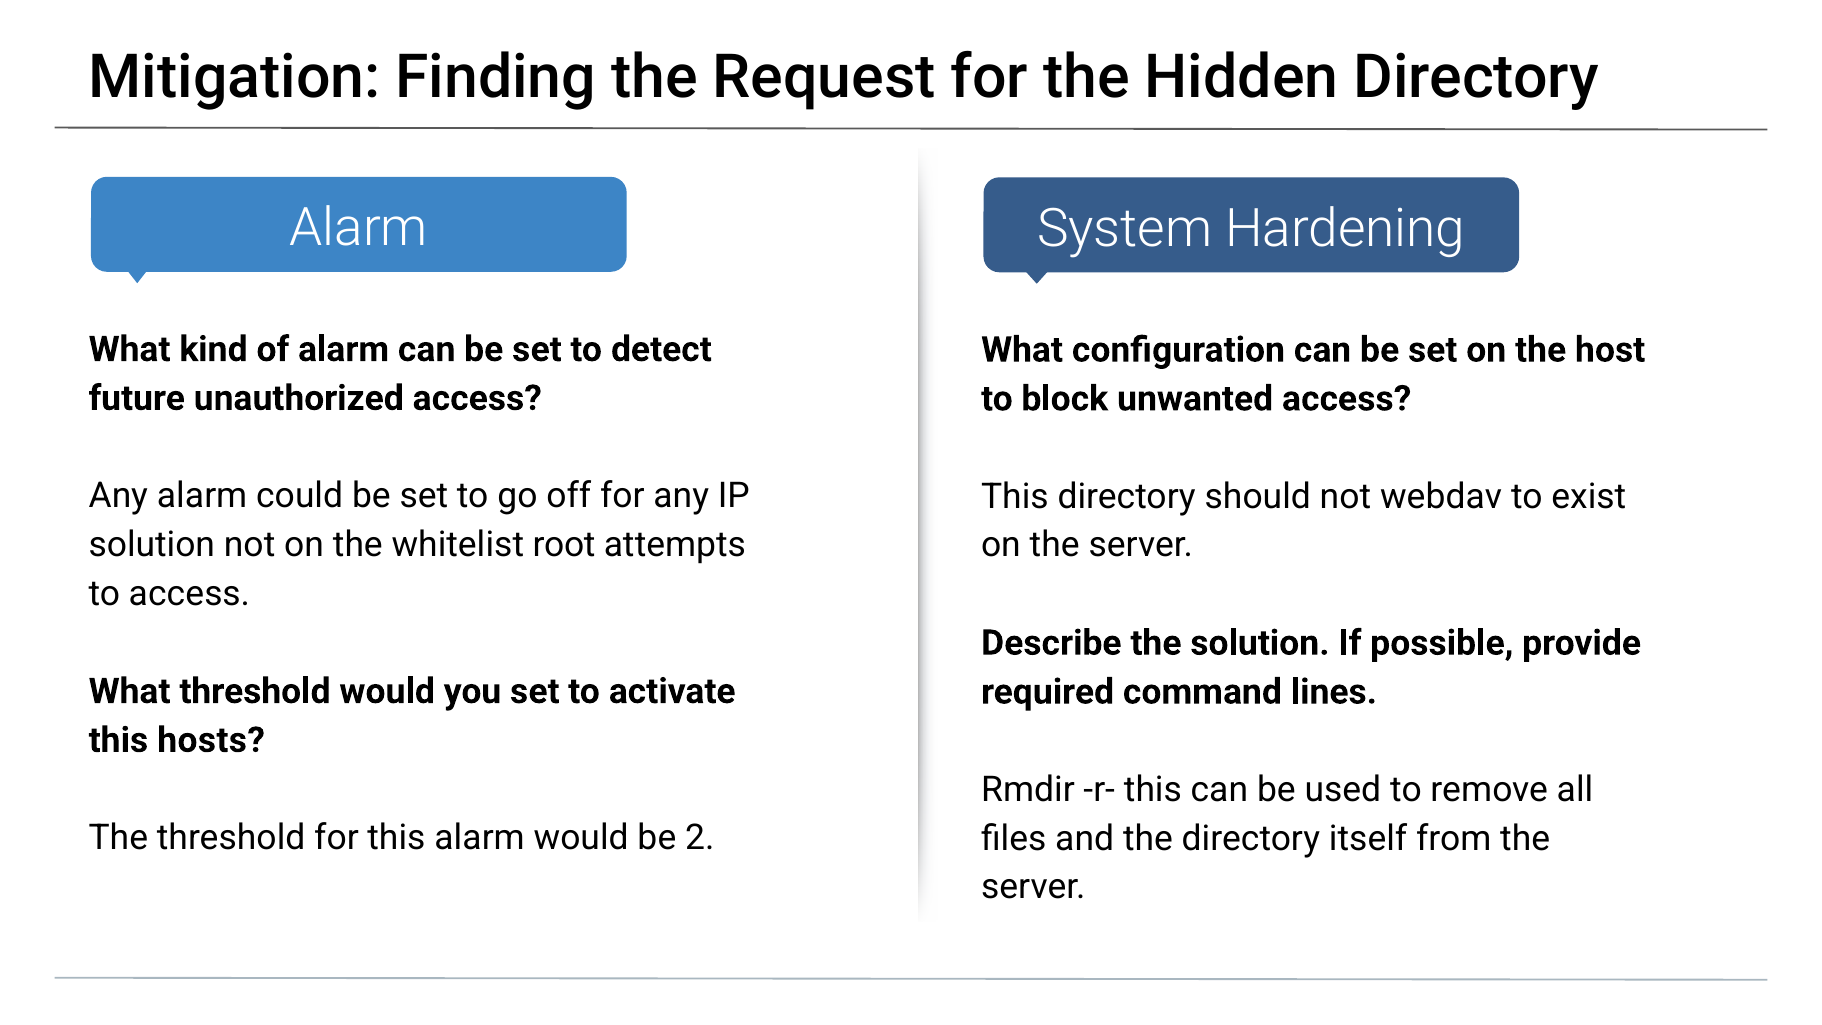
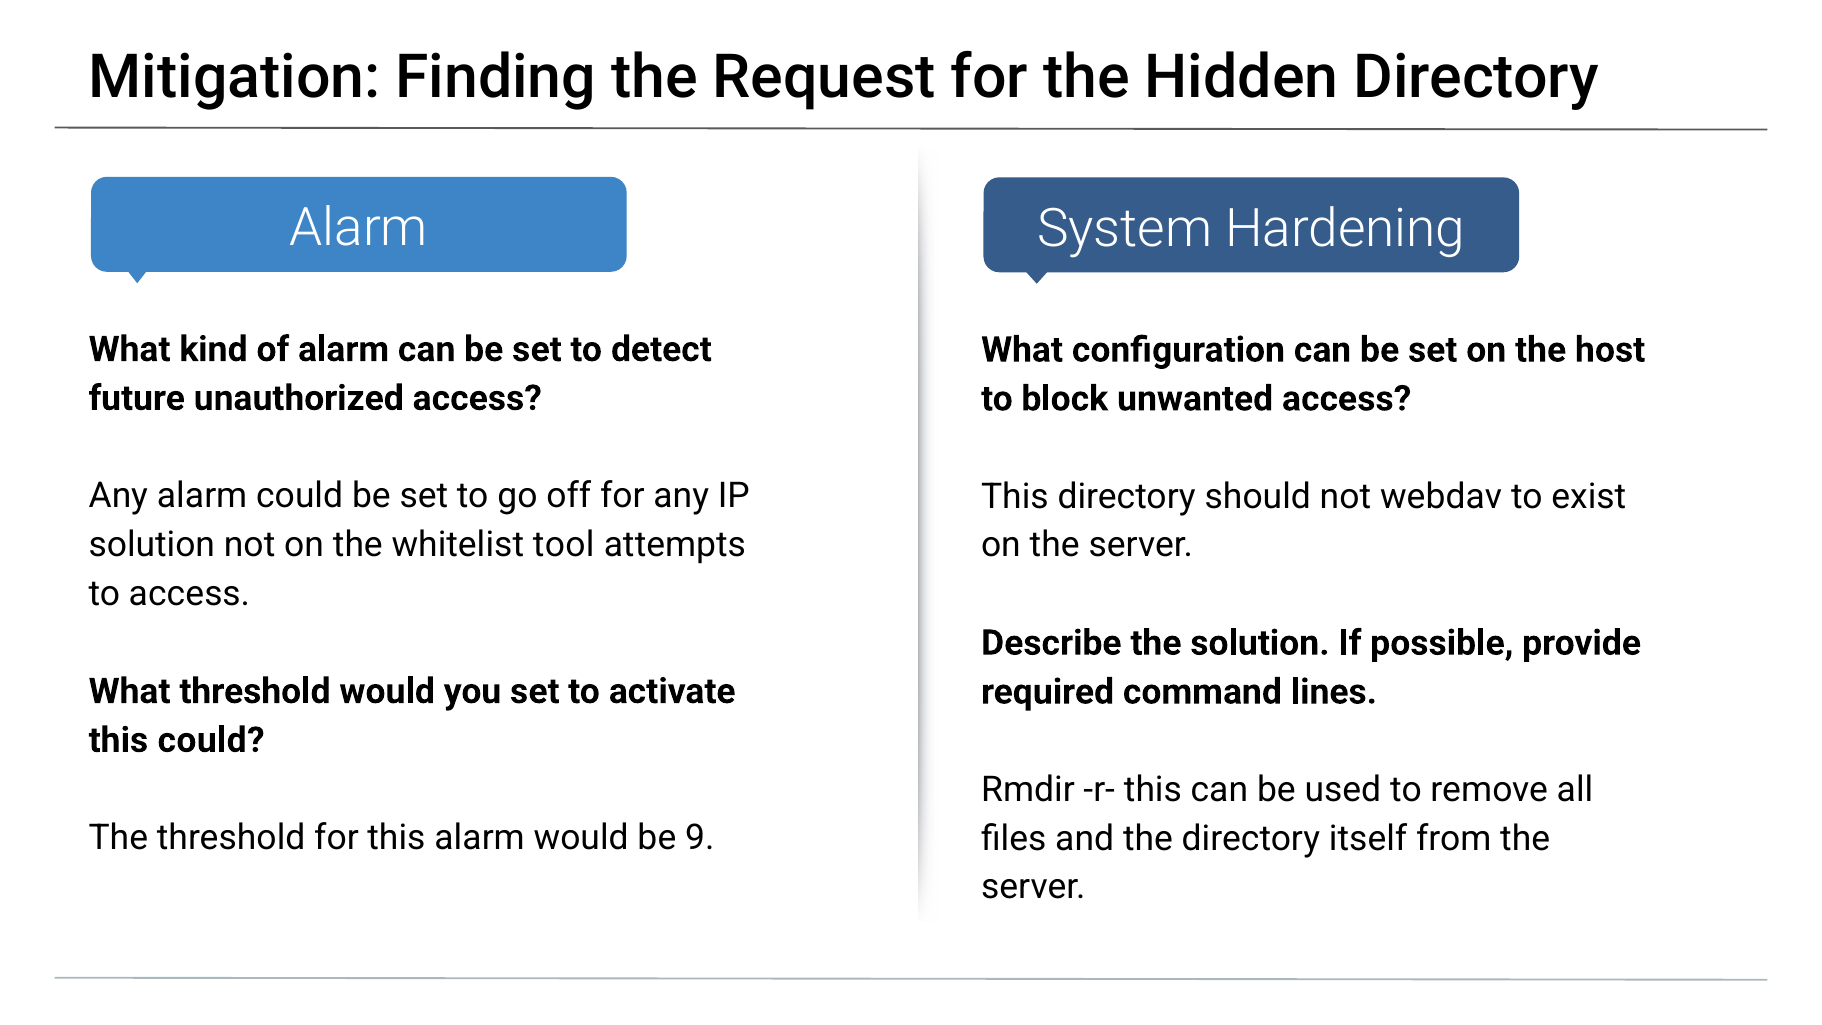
root: root -> tool (564, 545)
this hosts: hosts -> could (211, 740)
2: 2 -> 9 (700, 838)
